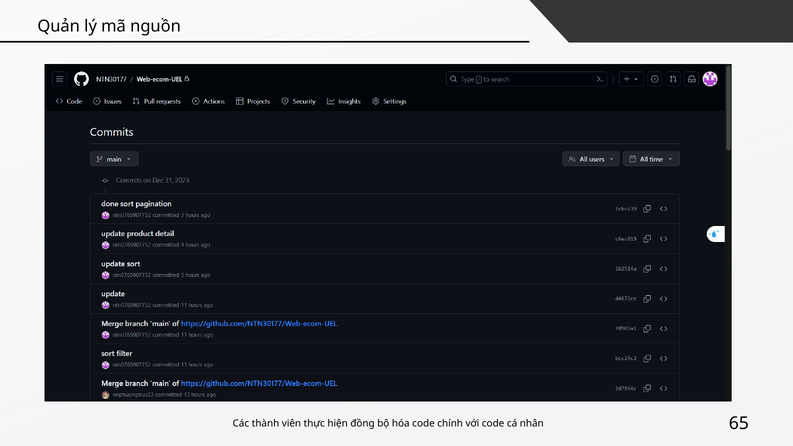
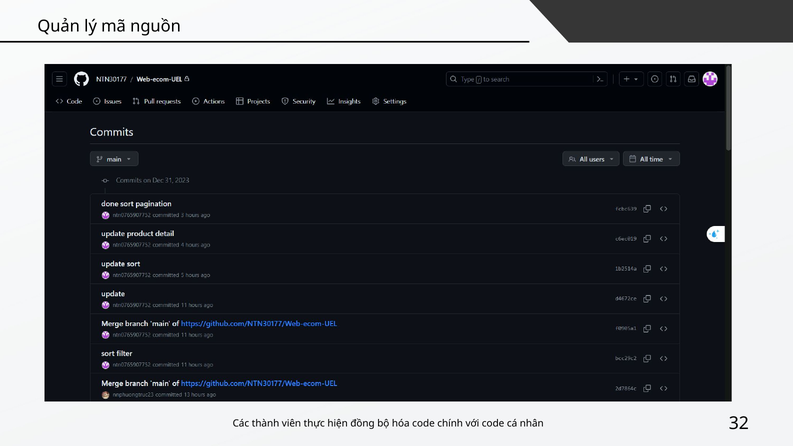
65: 65 -> 32 (739, 424)
